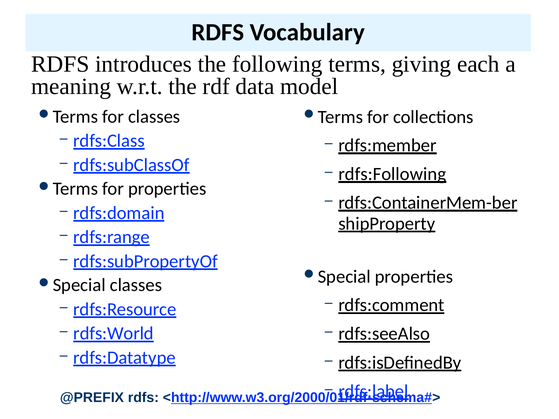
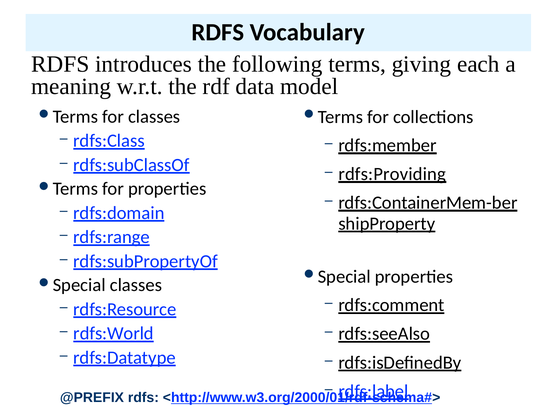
rdfs:Following: rdfs:Following -> rdfs:Providing (392, 174)
